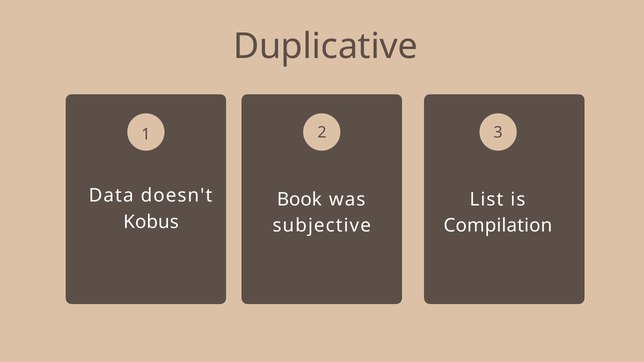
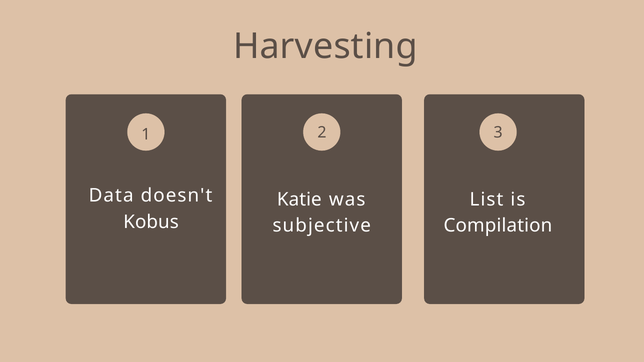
Duplicative: Duplicative -> Harvesting (325, 46)
Book: Book -> Katie (299, 199)
